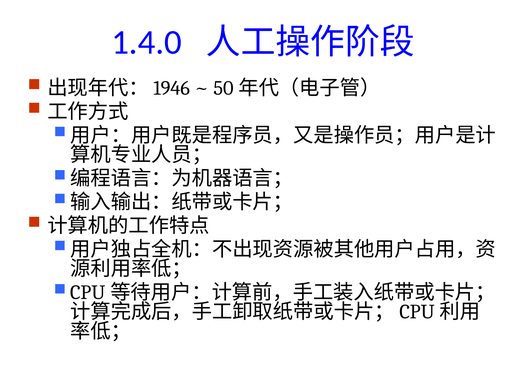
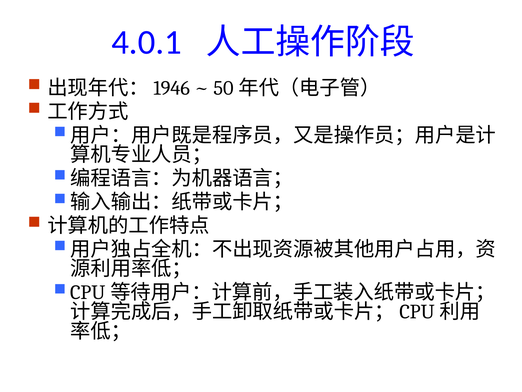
1.4.0: 1.4.0 -> 4.0.1 (147, 42)
